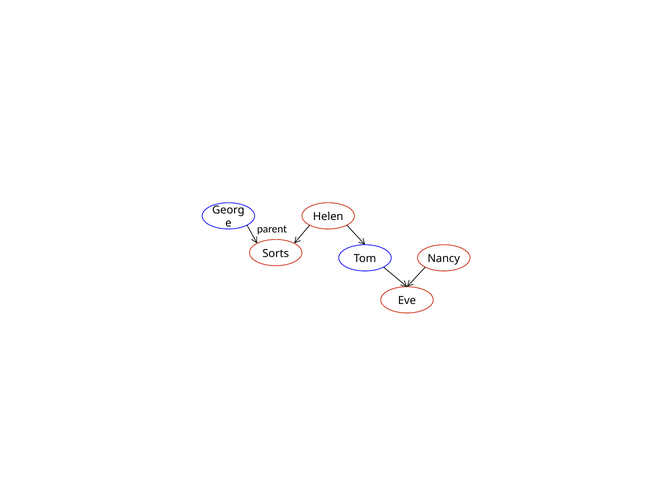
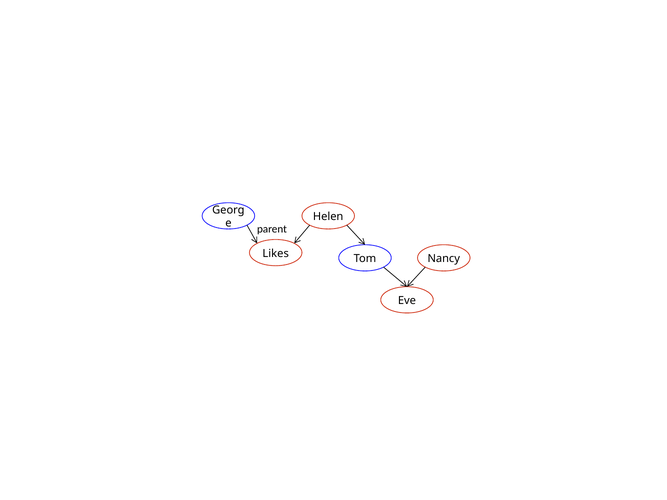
Sorts: Sorts -> Likes (276, 253)
